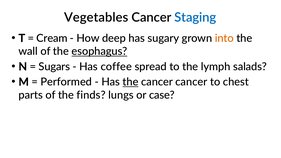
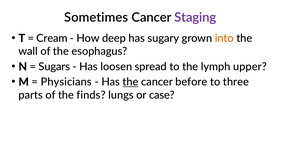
Vegetables: Vegetables -> Sometimes (96, 17)
Staging colour: blue -> purple (195, 17)
esophagus underline: present -> none (99, 51)
coffee: coffee -> loosen (116, 67)
salads: salads -> upper (250, 67)
Performed: Performed -> Physicians (66, 82)
cancer cancer: cancer -> before (191, 82)
chest: chest -> three (236, 82)
